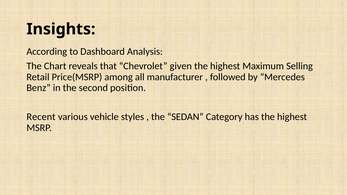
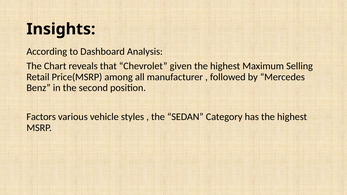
Recent: Recent -> Factors (41, 117)
